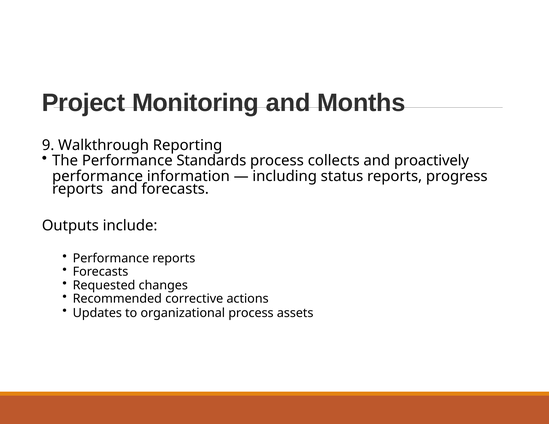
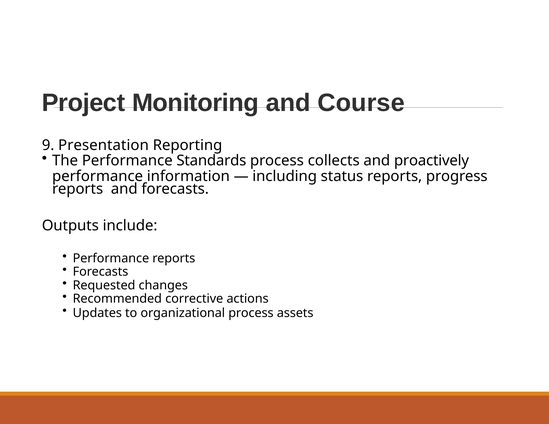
Months: Months -> Course (361, 103)
Walkthrough: Walkthrough -> Presentation (103, 145)
